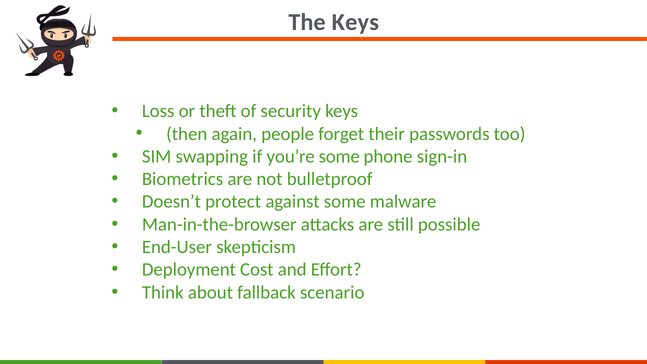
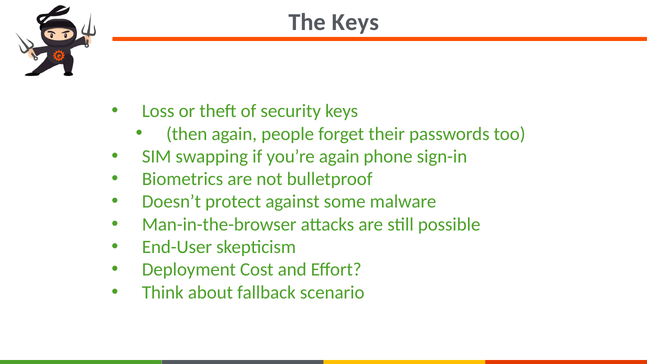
you’re some: some -> again (339, 156)
